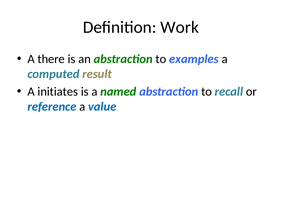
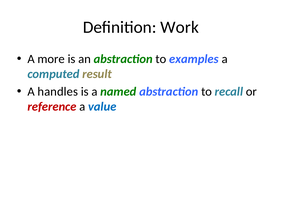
there: there -> more (51, 59)
initiates: initiates -> handles (58, 92)
reference colour: blue -> red (52, 107)
